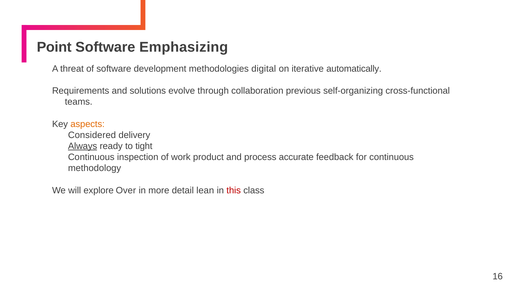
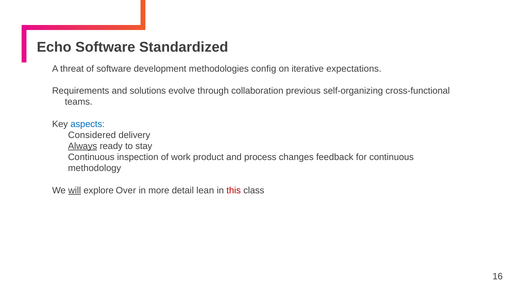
Point: Point -> Echo (54, 47)
Emphasizing: Emphasizing -> Standardized (184, 47)
digital: digital -> config (264, 69)
automatically: automatically -> expectations (354, 69)
aspects colour: orange -> blue (88, 124)
tight: tight -> stay (144, 146)
accurate: accurate -> changes (296, 157)
will underline: none -> present (75, 190)
